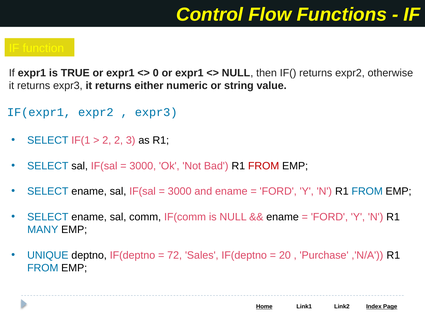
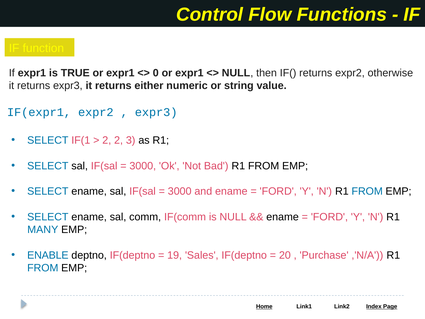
FROM colour: red -> black (264, 166)
UNIQUE: UNIQUE -> ENABLE (48, 255)
72: 72 -> 19 (175, 255)
